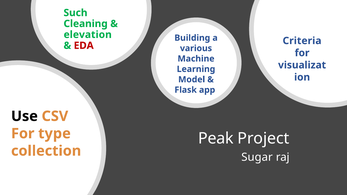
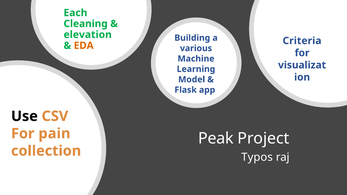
Such: Such -> Each (75, 13)
EDA colour: red -> orange (84, 46)
type: type -> pain (54, 134)
Sugar: Sugar -> Typos (257, 157)
